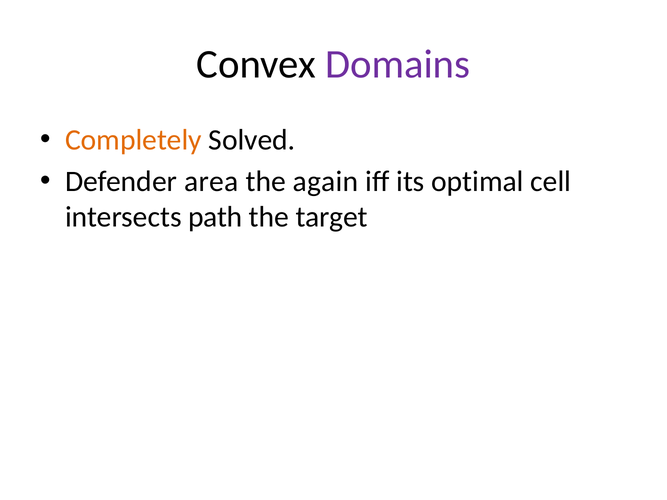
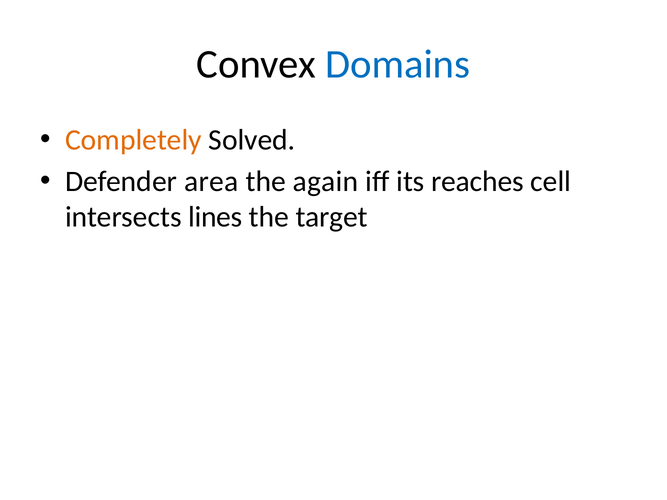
Domains colour: purple -> blue (398, 65)
optimal: optimal -> reaches (478, 181)
path: path -> lines (215, 217)
